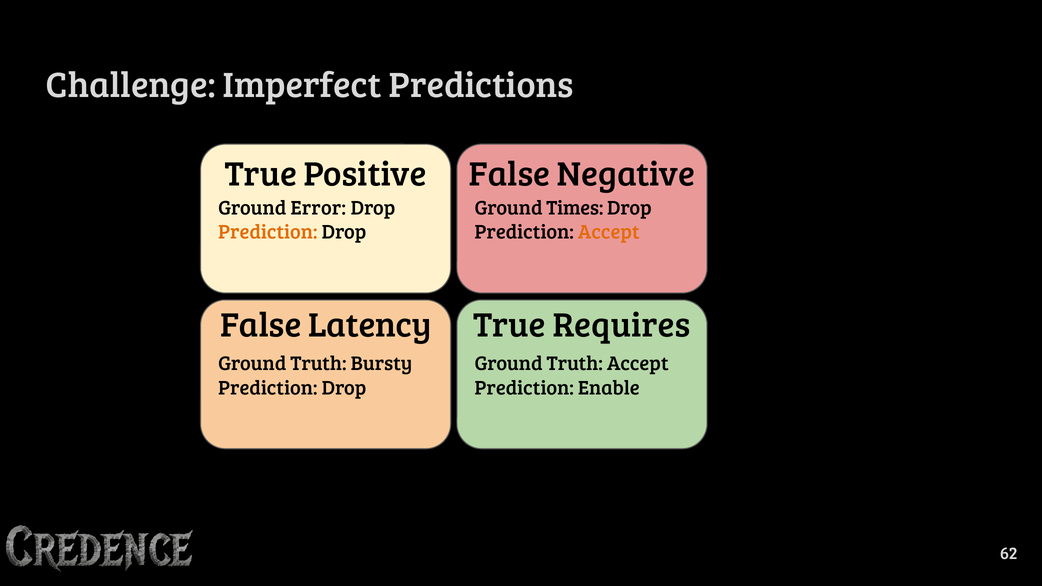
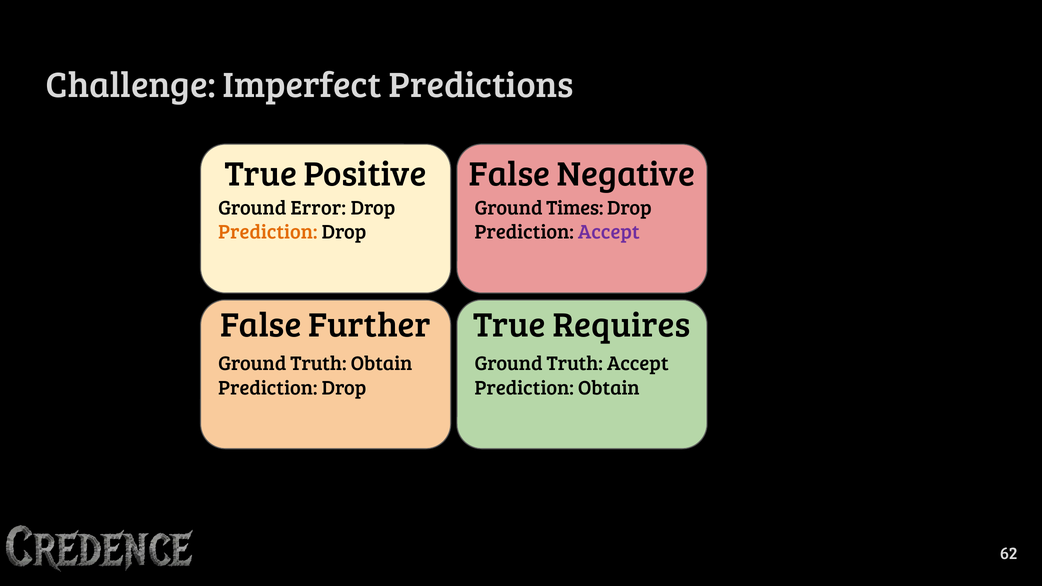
Accept colour: orange -> purple (609, 232)
Latency: Latency -> Further (370, 325)
Truth Bursty: Bursty -> Obtain (382, 364)
Prediction Enable: Enable -> Obtain (609, 388)
